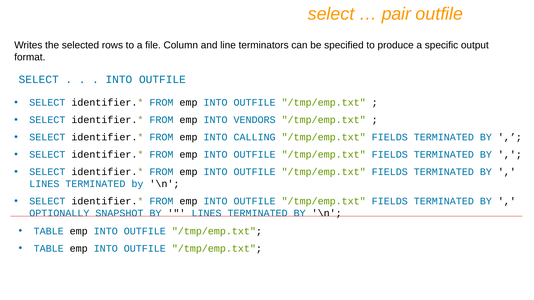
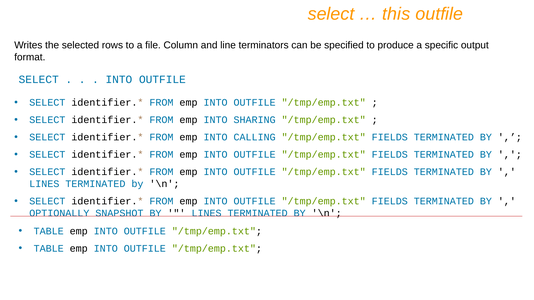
pair: pair -> this (396, 14)
VENDORS: VENDORS -> SHARING (255, 120)
